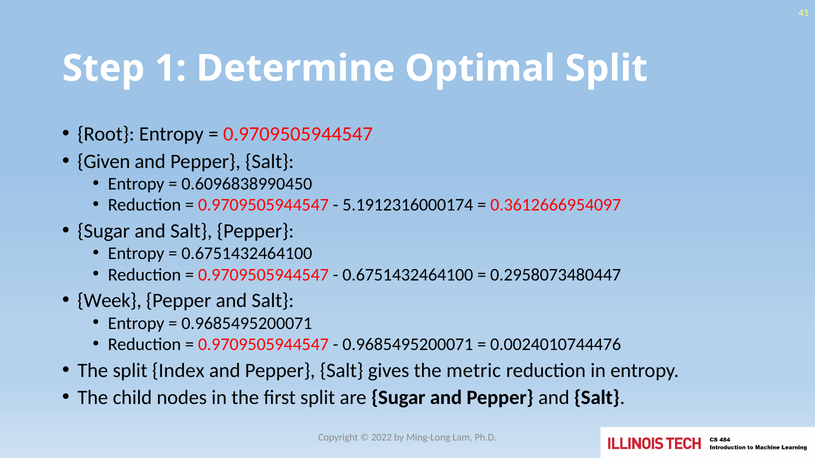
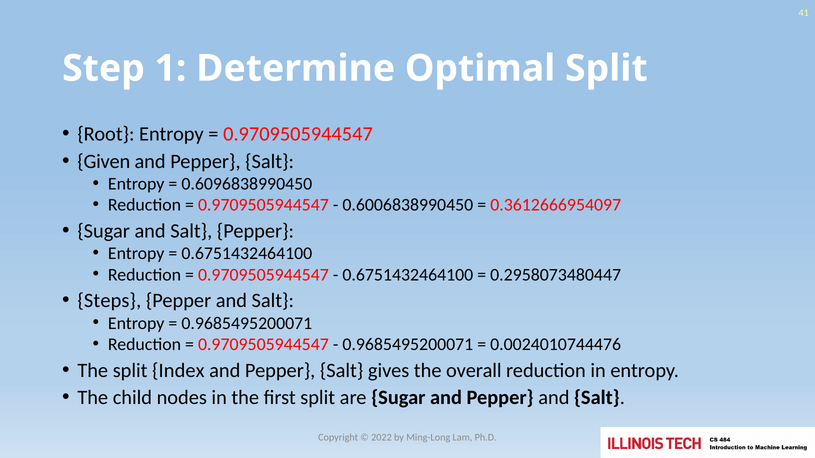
5.1912316000174: 5.1912316000174 -> 0.6006838990450 (408, 205)
Week: Week -> Steps (109, 301)
metric: metric -> overall (474, 371)
